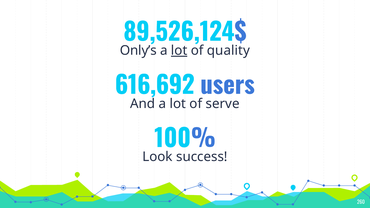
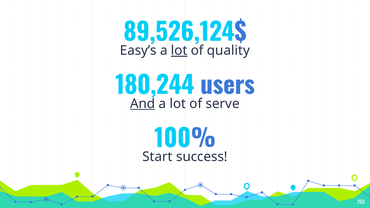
Only’s: Only’s -> Easy’s (138, 51)
616,692: 616,692 -> 180,244 (155, 86)
And underline: none -> present (143, 104)
Look: Look -> Start (157, 157)
